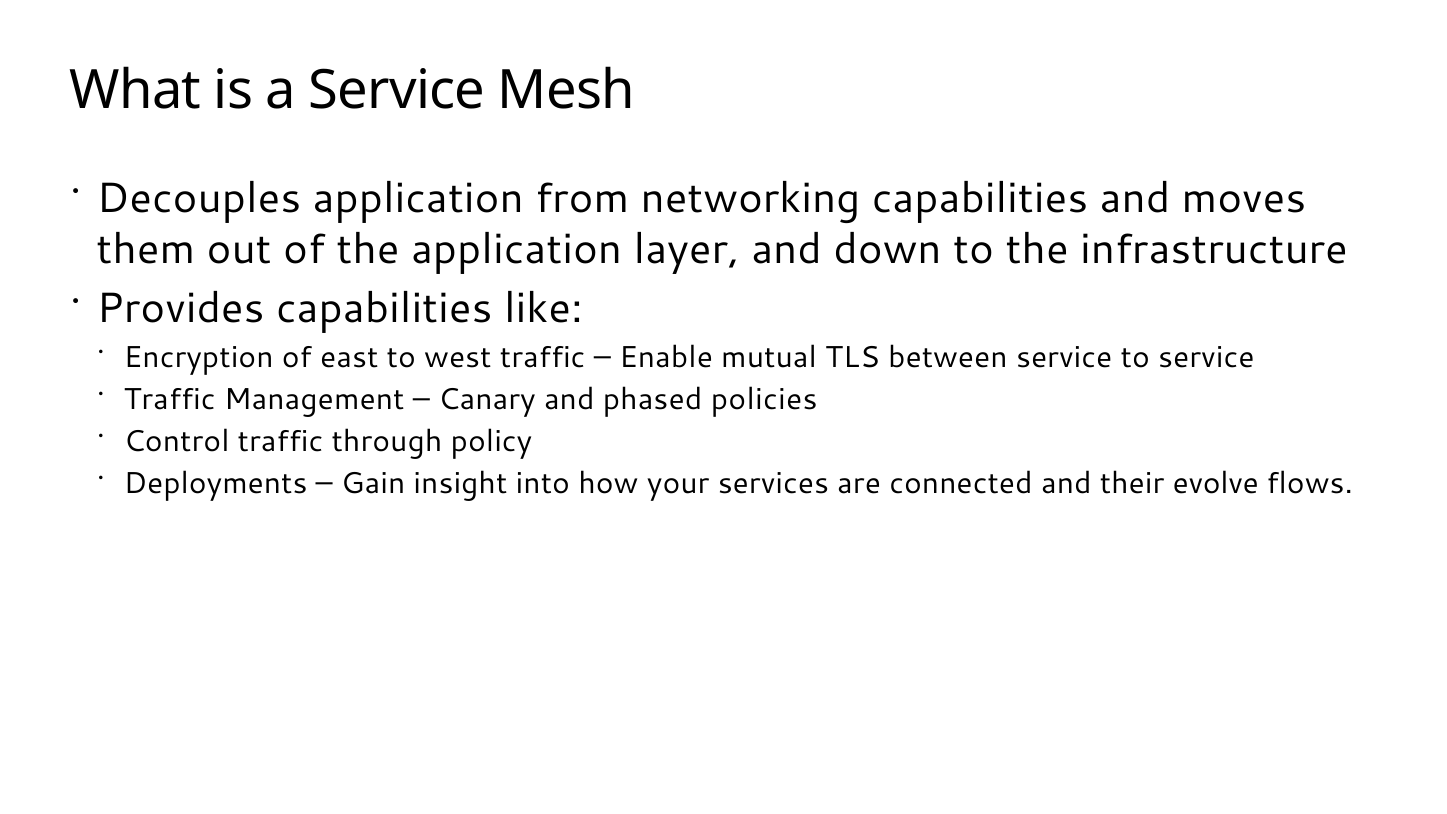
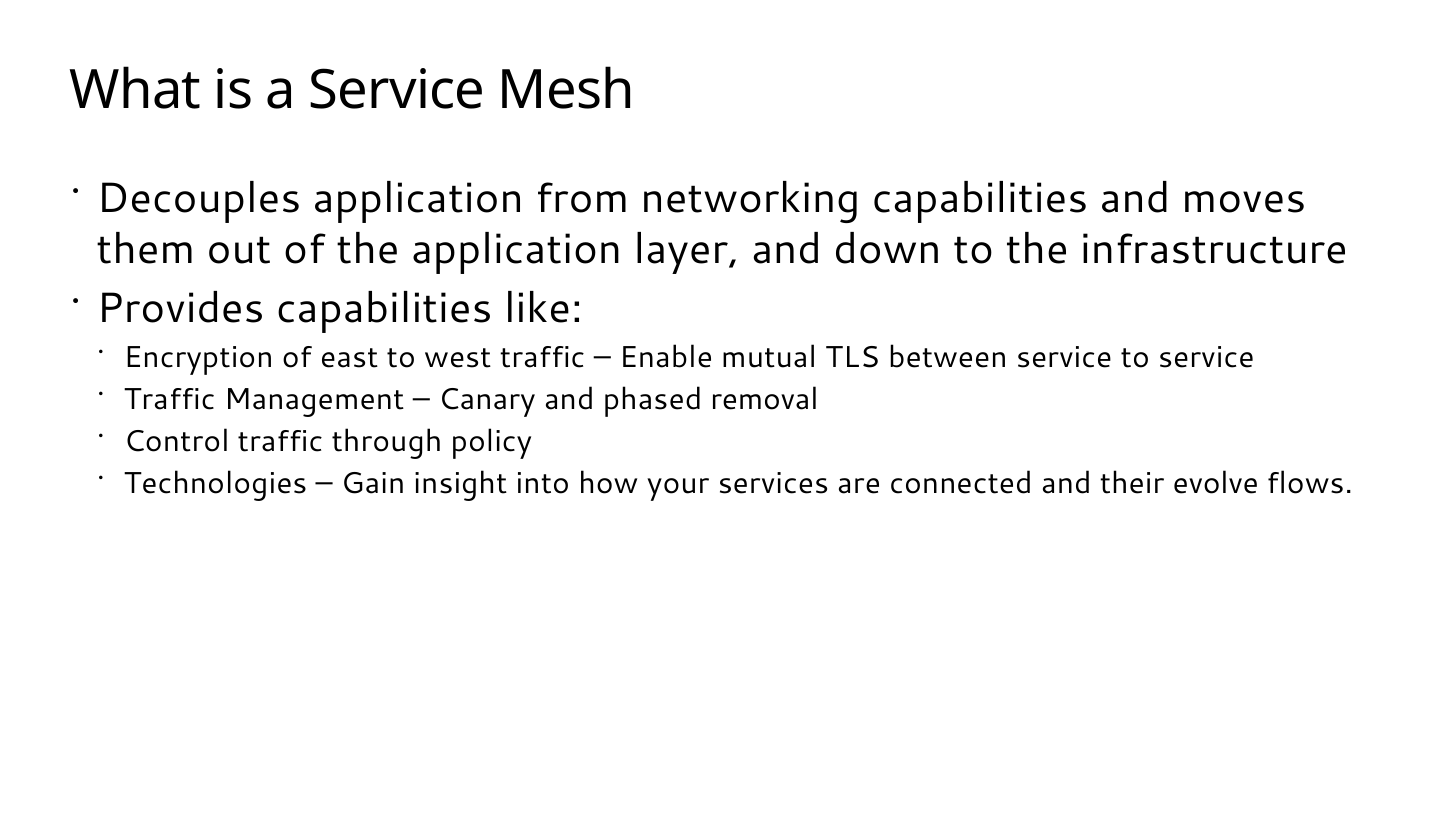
policies: policies -> removal (765, 399)
Deployments: Deployments -> Technologies (216, 484)
